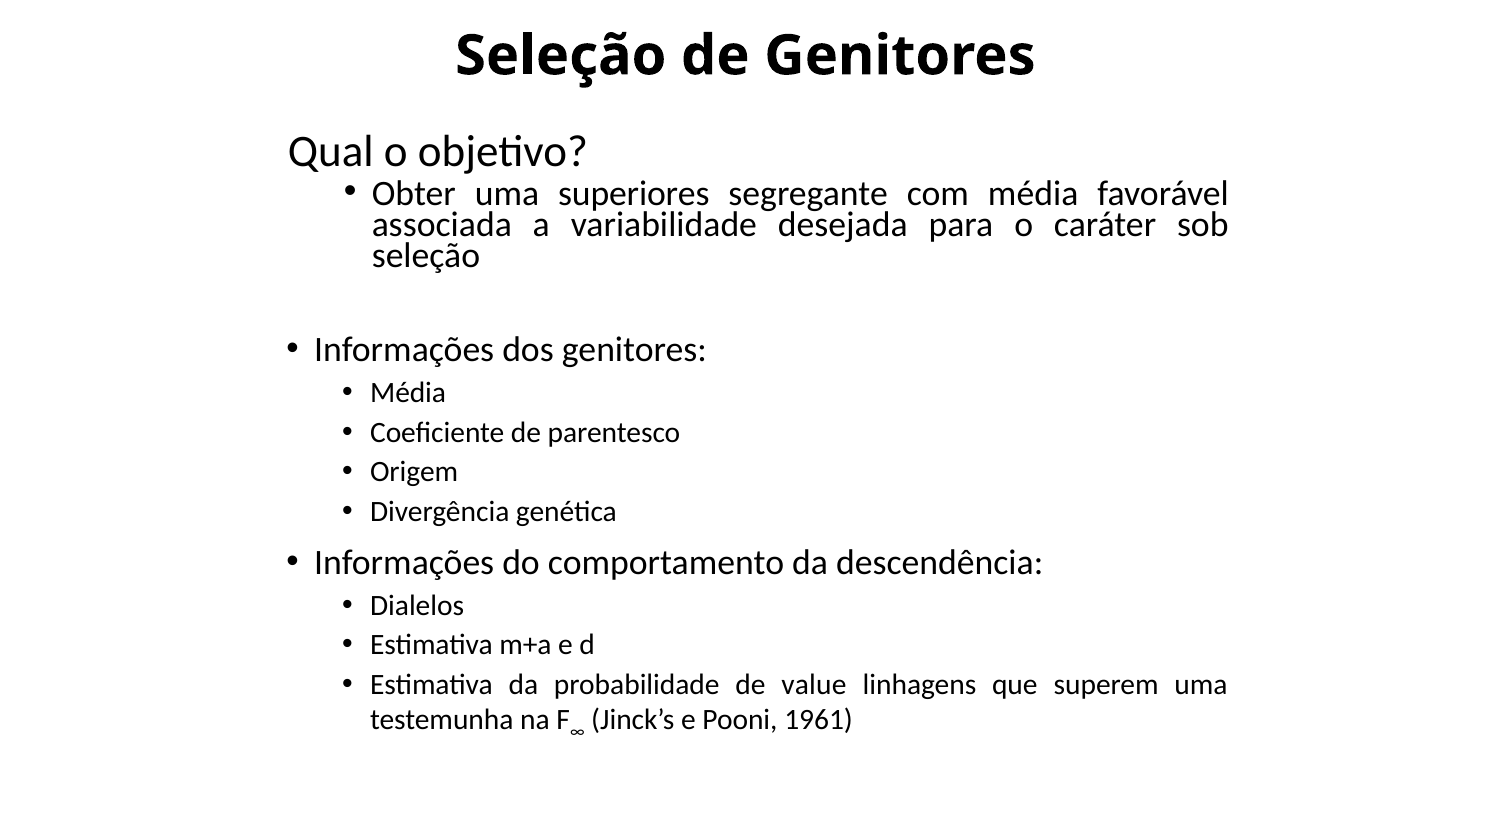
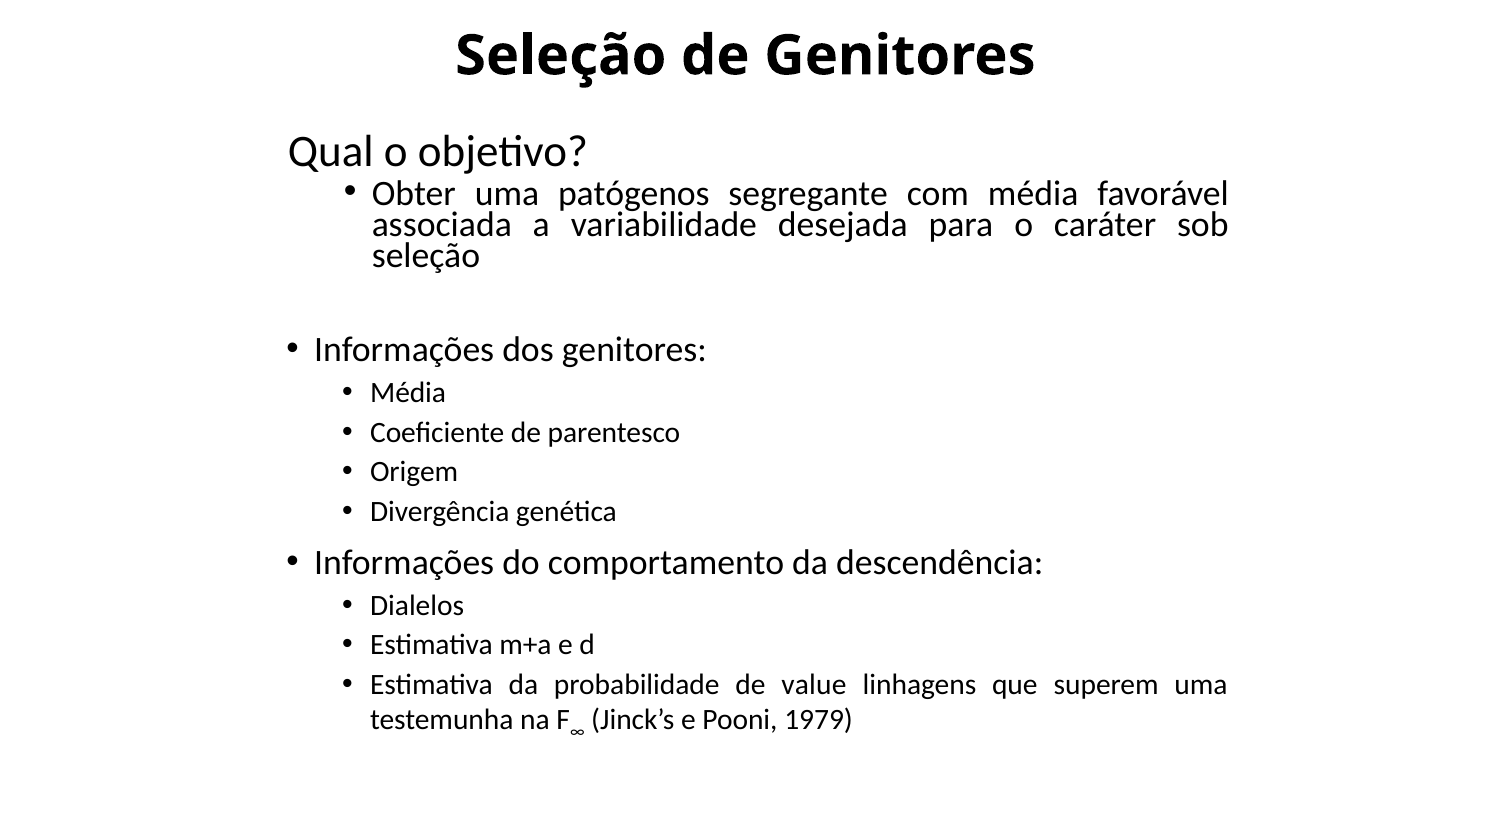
superiores: superiores -> patógenos (634, 194)
1961: 1961 -> 1979 (819, 720)
